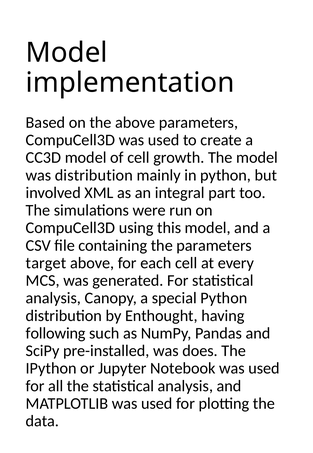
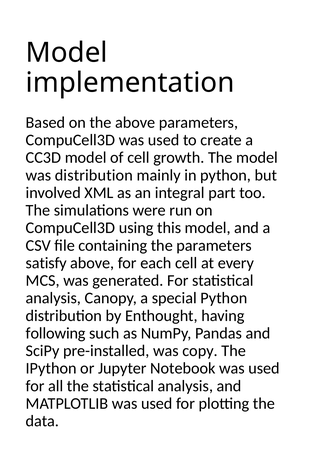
target: target -> satisfy (46, 262)
does: does -> copy (200, 350)
